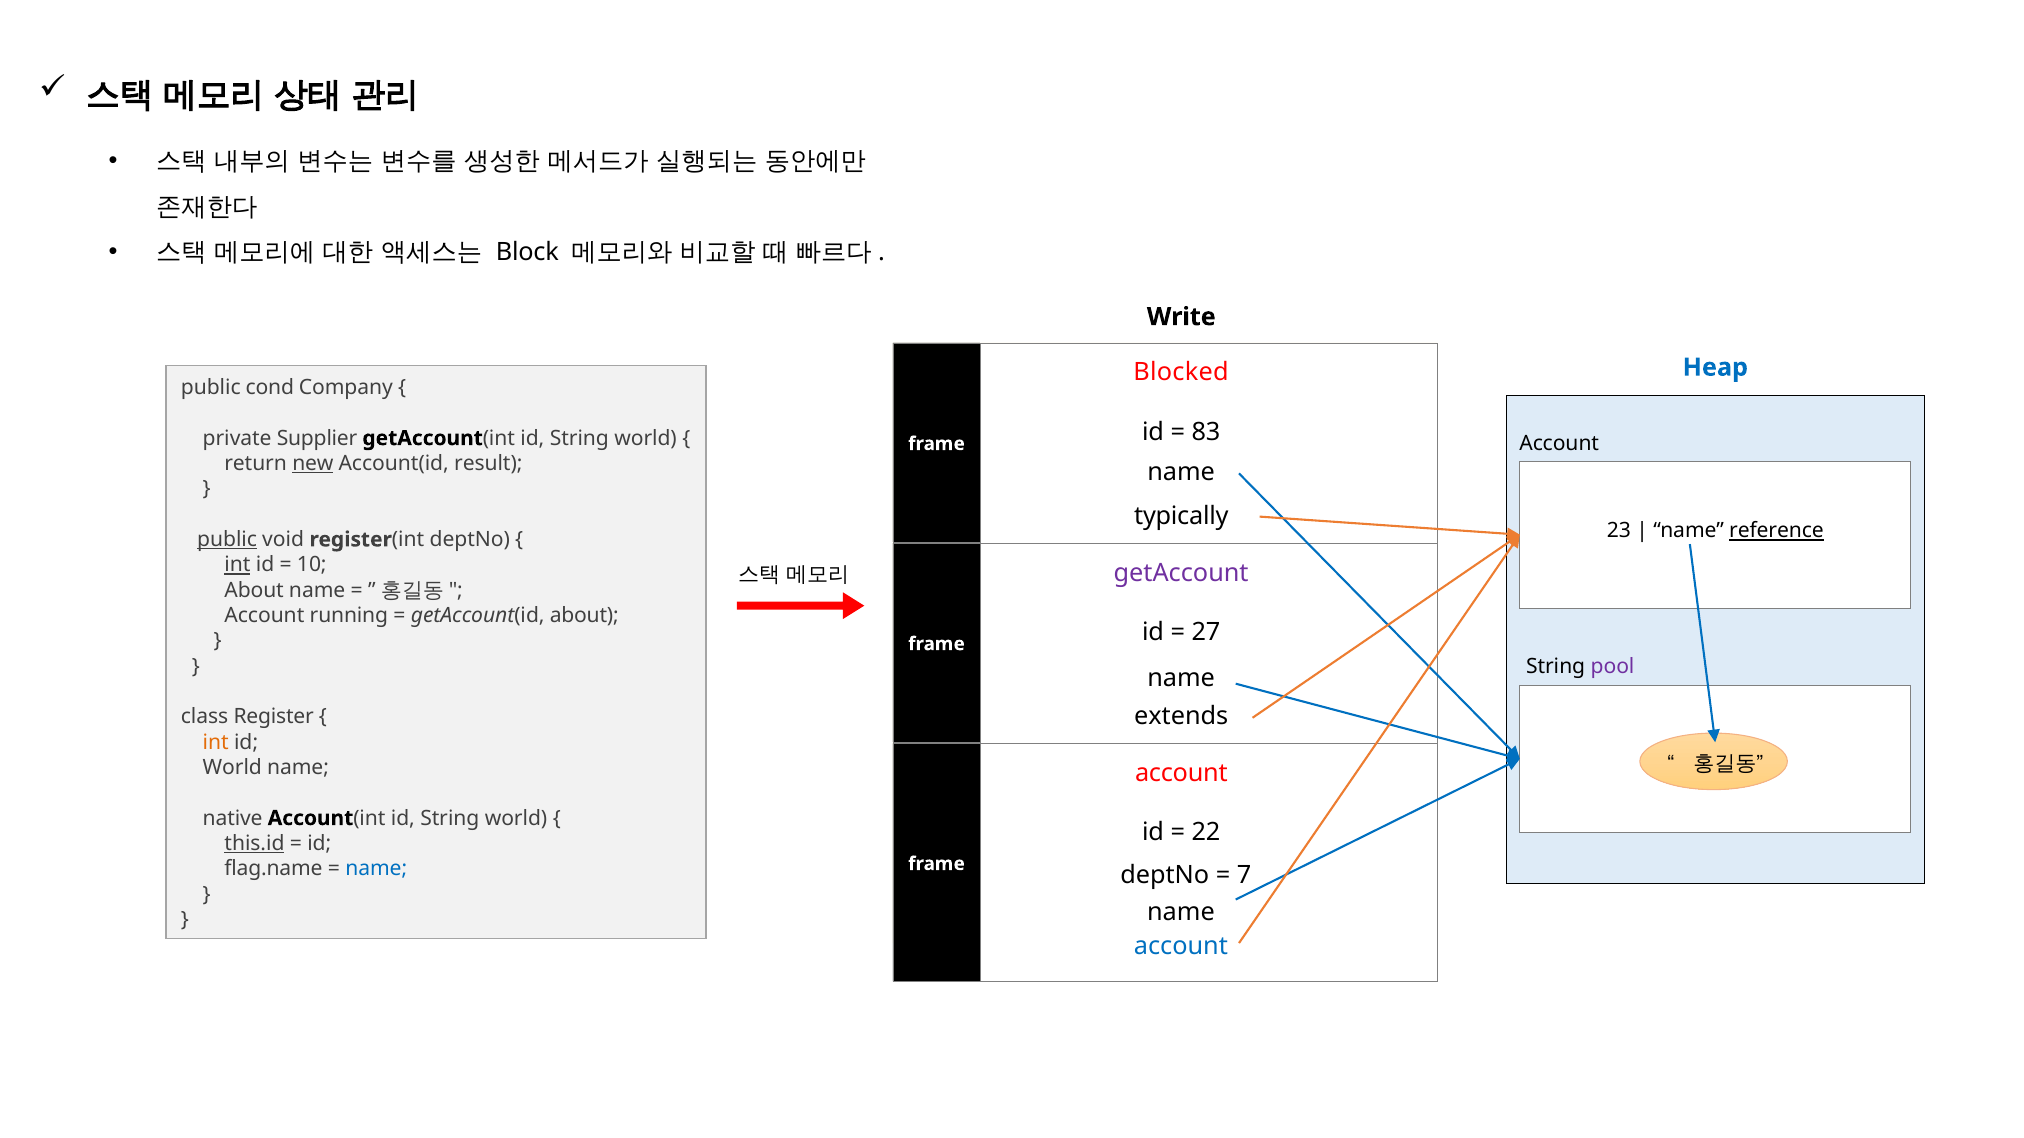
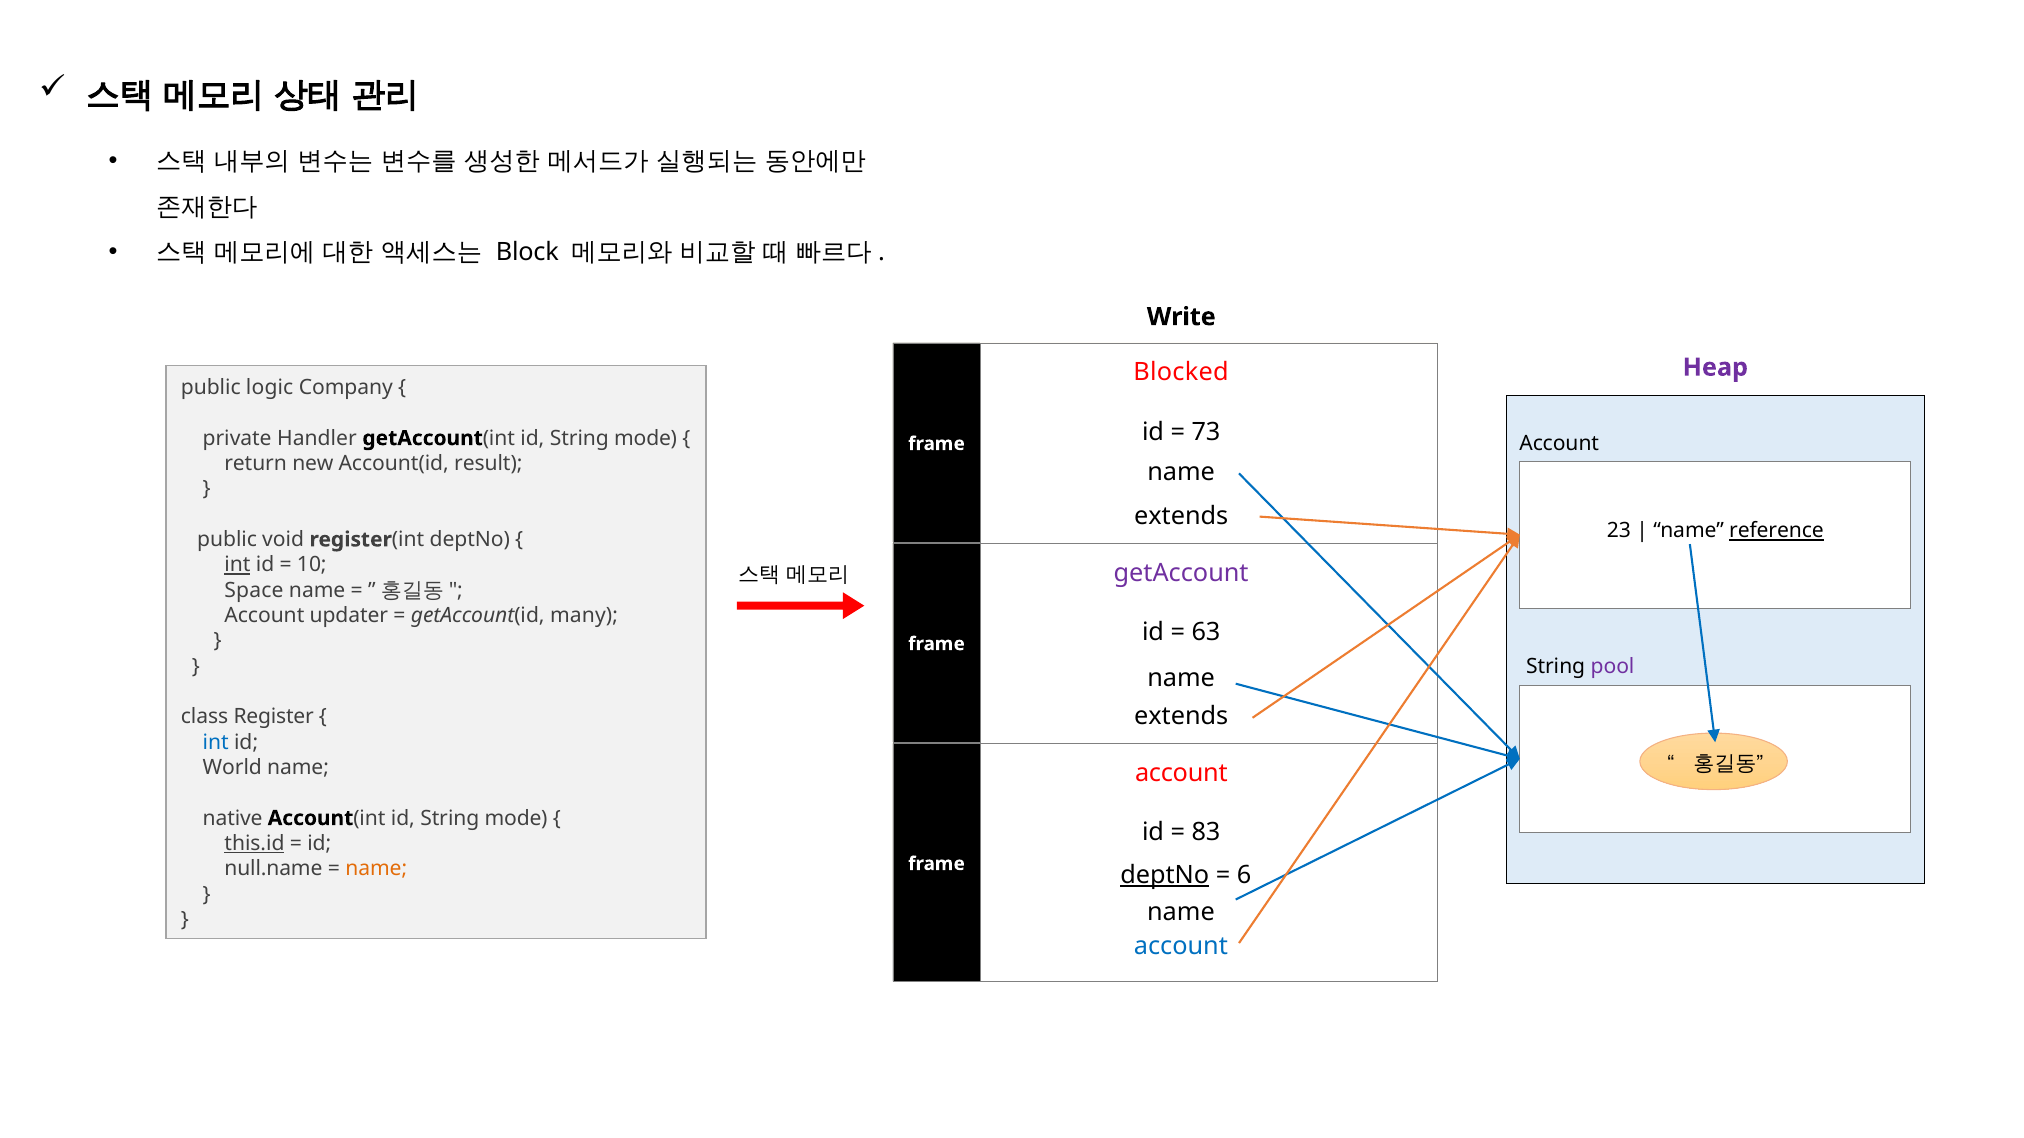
Heap colour: blue -> purple (1715, 368)
cond: cond -> logic (270, 388)
83: 83 -> 73 (1206, 432)
Supplier: Supplier -> Handler (317, 438)
getAccount(int id String world: world -> mode (646, 438)
new underline: present -> none (313, 464)
typically: typically -> extends (1181, 517)
public underline: present -> none (227, 540)
About: About -> Space (254, 590)
running: running -> updater (349, 616)
getAccount(id about: about -> many (584, 616)
27: 27 -> 63 (1206, 633)
int colour: orange -> blue (216, 742)
Account(int id String world: world -> mode (516, 818)
22: 22 -> 83 (1206, 833)
flag.name: flag.name -> null.name (273, 869)
name colour: blue -> orange (376, 869)
deptNo underline: none -> present (1165, 875)
7: 7 -> 6 (1244, 875)
